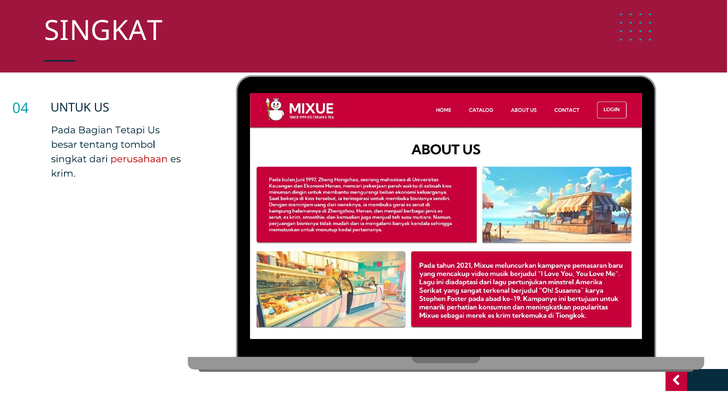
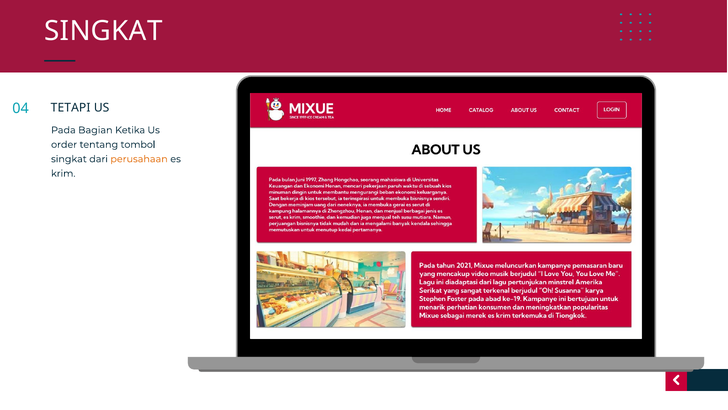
UNTUK: UNTUK -> TETAPI (71, 107)
Tetapi: Tetapi -> Ketika (130, 130)
besar: besar -> order (64, 144)
perusahaan colour: red -> orange (139, 159)
